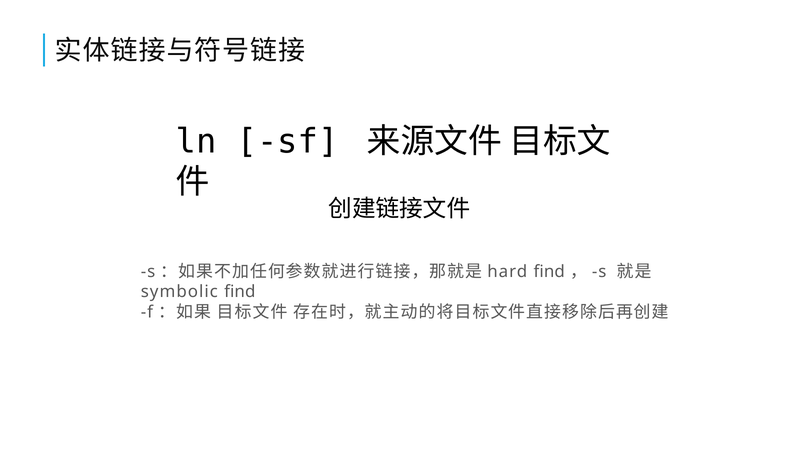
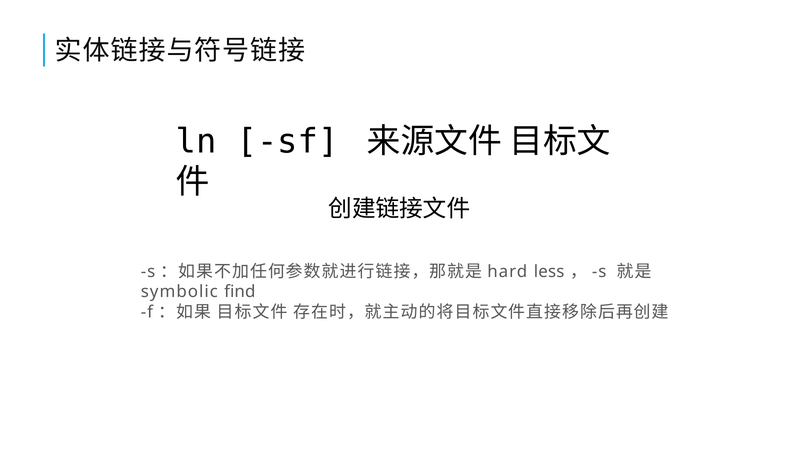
find: find -> less (549, 272)
